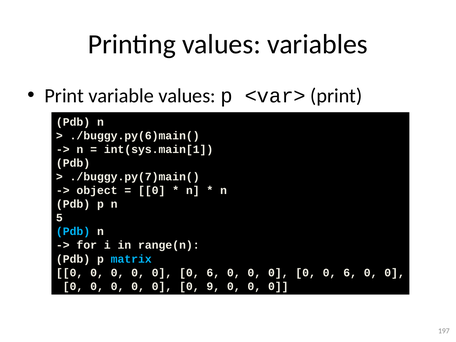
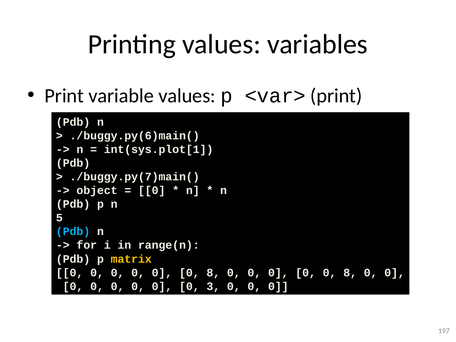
int(sys.main[1: int(sys.main[1 -> int(sys.plot[1 (159, 149)
matrix colour: light blue -> yellow (131, 259)
6: 6 -> 8 (213, 273)
6: 6 -> 8 (350, 273)
9: 9 -> 3 (213, 286)
